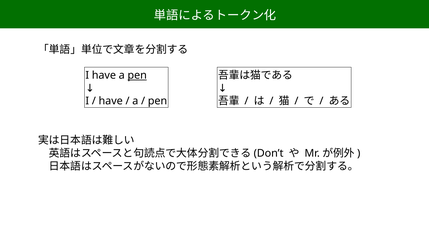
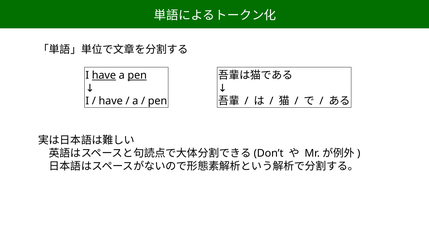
have underline: none -> present (104, 75)
